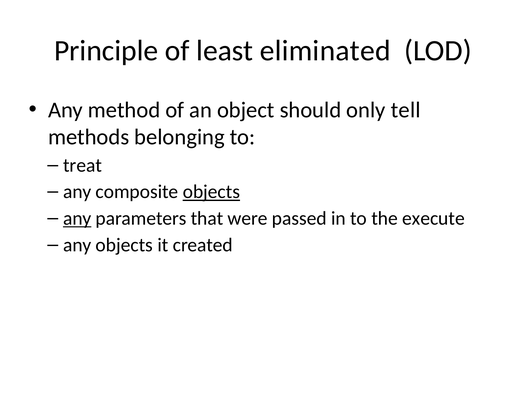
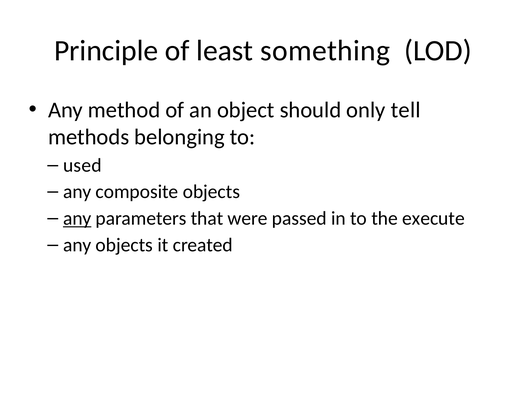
eliminated: eliminated -> something (325, 51)
treat: treat -> used (82, 165)
objects underline: present -> none (211, 192)
